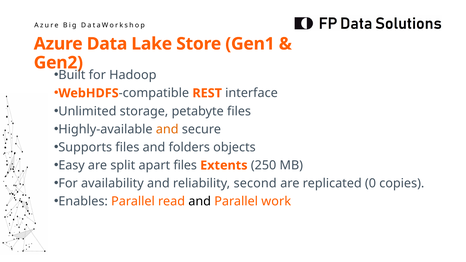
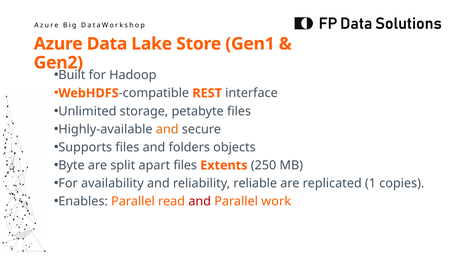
Easy: Easy -> Byte (72, 165)
second: second -> reliable (255, 183)
0: 0 -> 1 (370, 183)
and colour: black -> red (200, 202)
